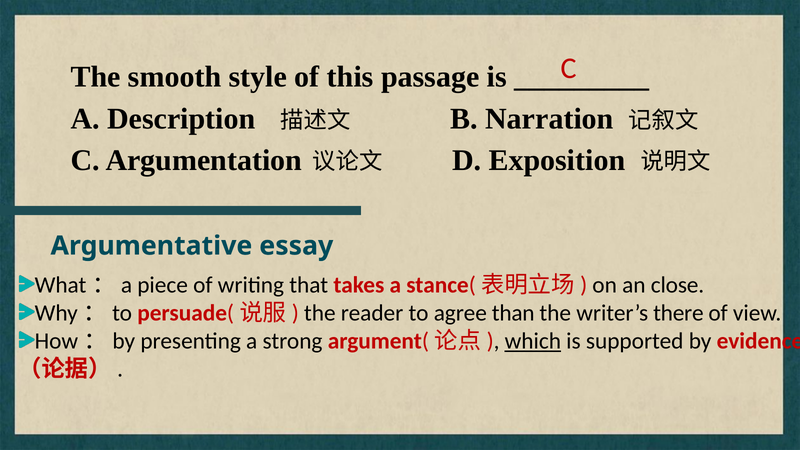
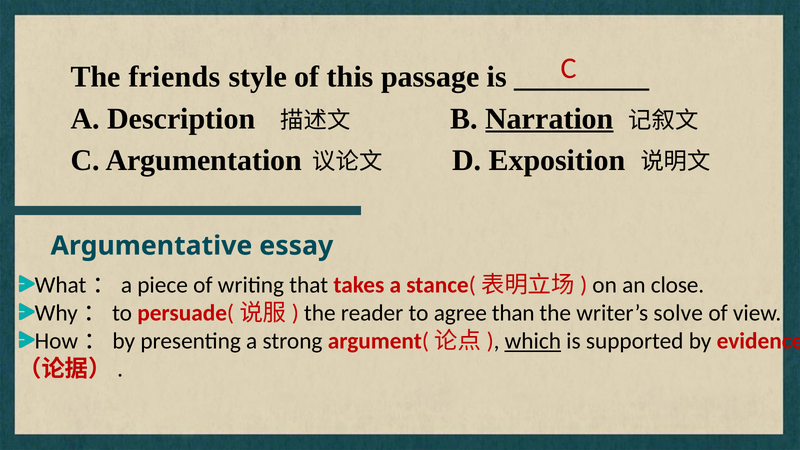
smooth: smooth -> friends (174, 77)
Narration underline: none -> present (549, 119)
there: there -> solve (678, 313)
